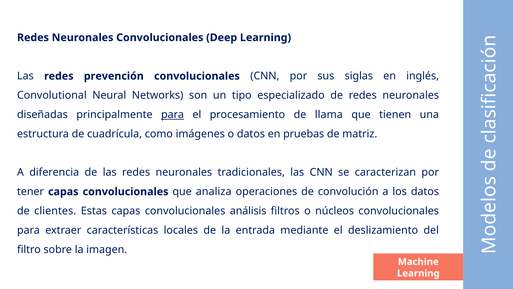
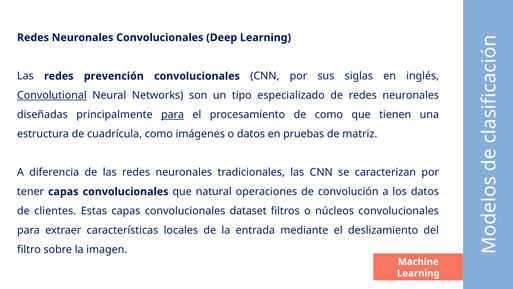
Convolutional underline: none -> present (52, 95)
de llama: llama -> como (329, 114)
analiza: analiza -> natural (214, 191)
análisis: análisis -> dataset (248, 211)
